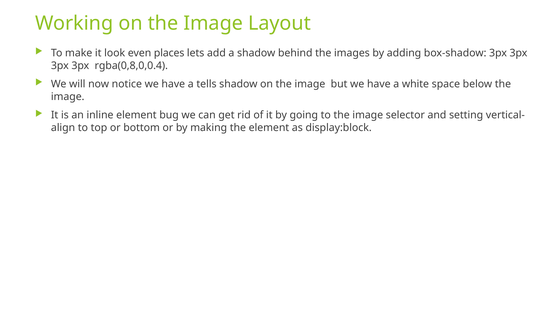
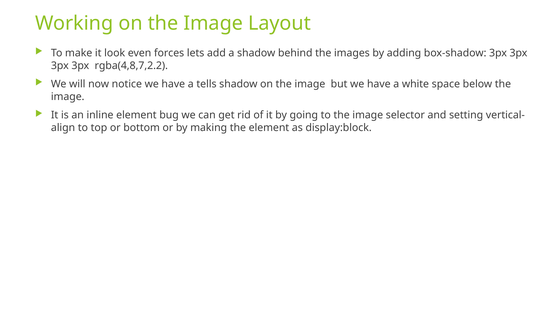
places: places -> forces (169, 53)
rgba(0,8,0,0.4: rgba(0,8,0,0.4 -> rgba(4,8,7,2.2 (131, 66)
